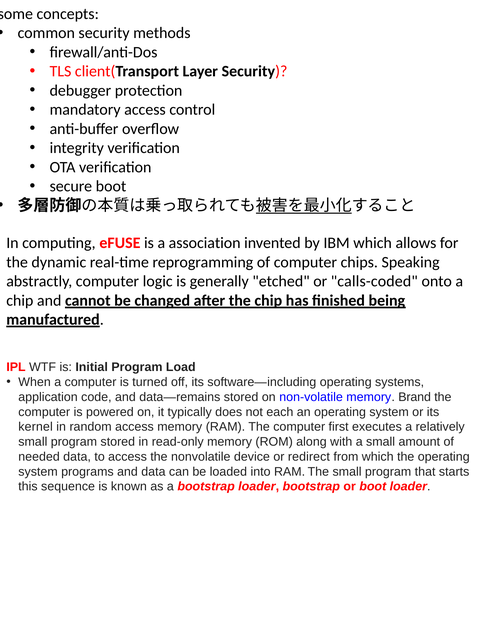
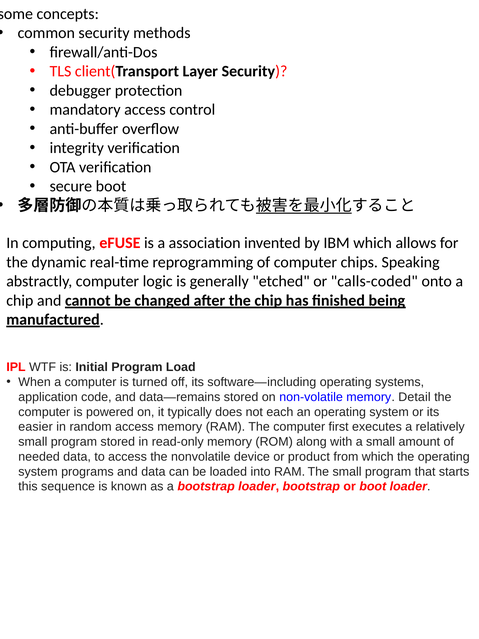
Brand: Brand -> Detail (414, 397)
kernel: kernel -> easier (36, 427)
redirect: redirect -> product (309, 456)
